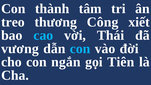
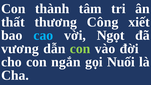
treo: treo -> thất (13, 22)
Thái: Thái -> Ngọt (111, 35)
con colour: light blue -> light green (80, 49)
Tiên: Tiên -> Nuối (121, 62)
